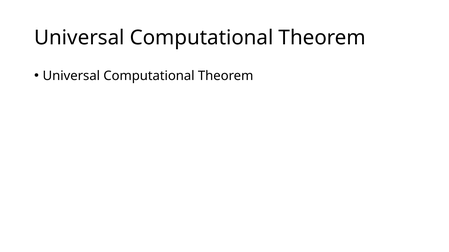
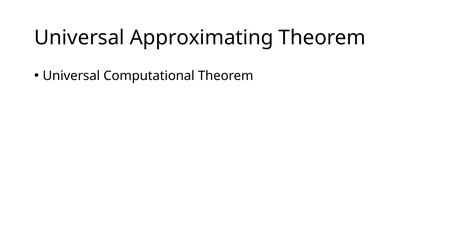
Computational: Computational -> Approximating (202, 38)
